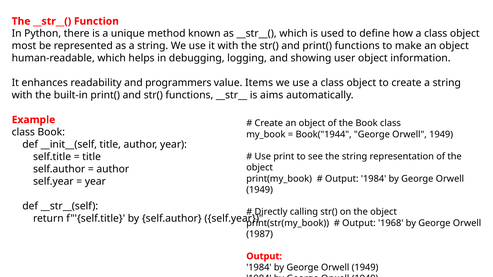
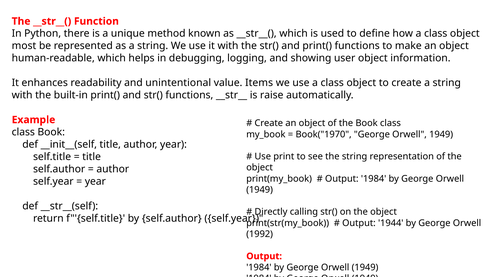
programmers: programmers -> unintentional (178, 83)
aims: aims -> raise (272, 95)
Book("1944: Book("1944 -> Book("1970 (324, 134)
1968: 1968 -> 1944 (391, 223)
1987: 1987 -> 1992 (260, 234)
